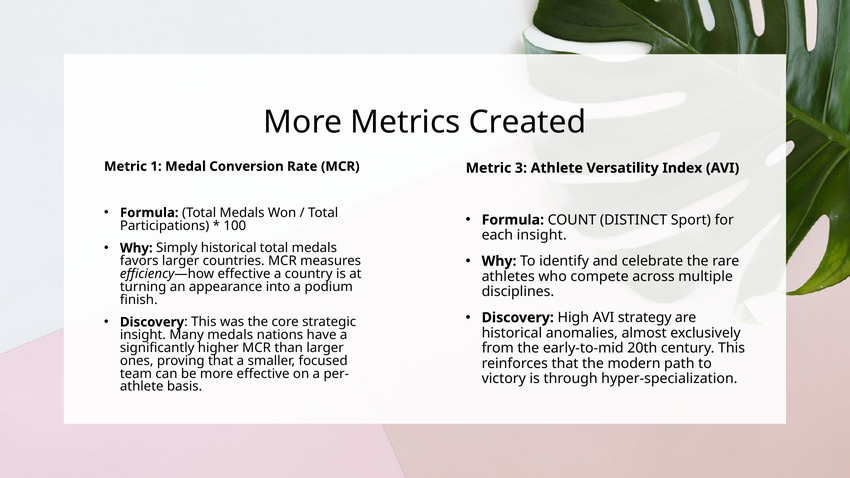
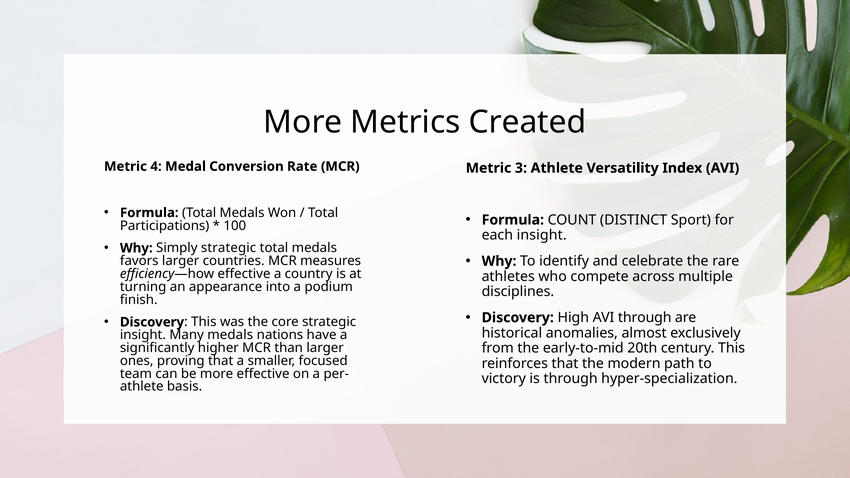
1: 1 -> 4 (156, 166)
Simply historical: historical -> strategic (229, 248)
AVI strategy: strategy -> through (645, 318)
